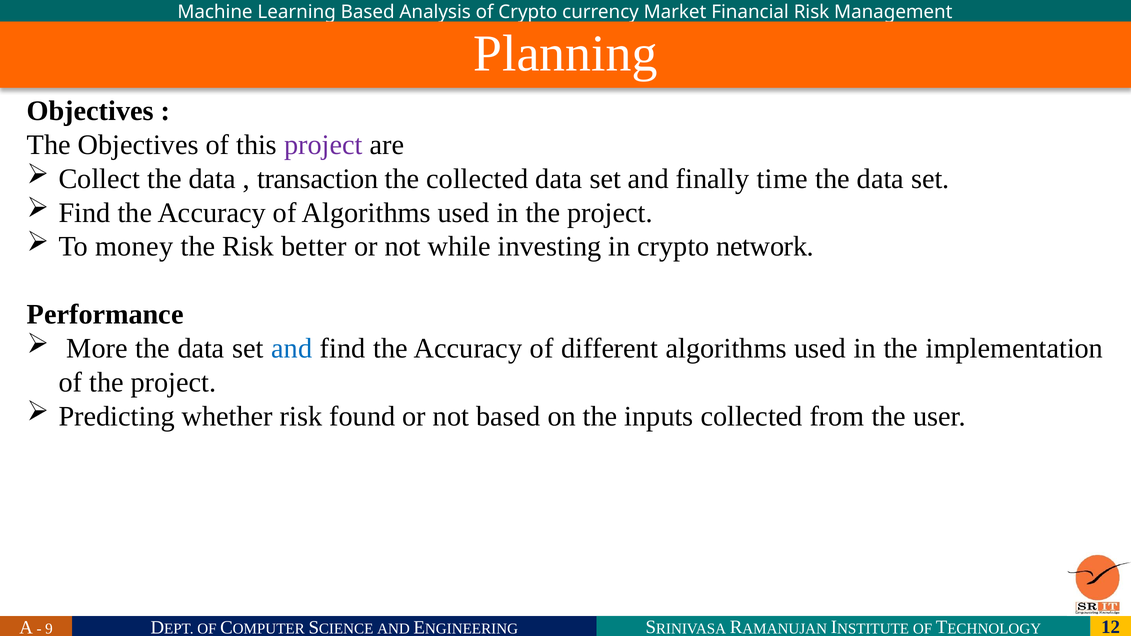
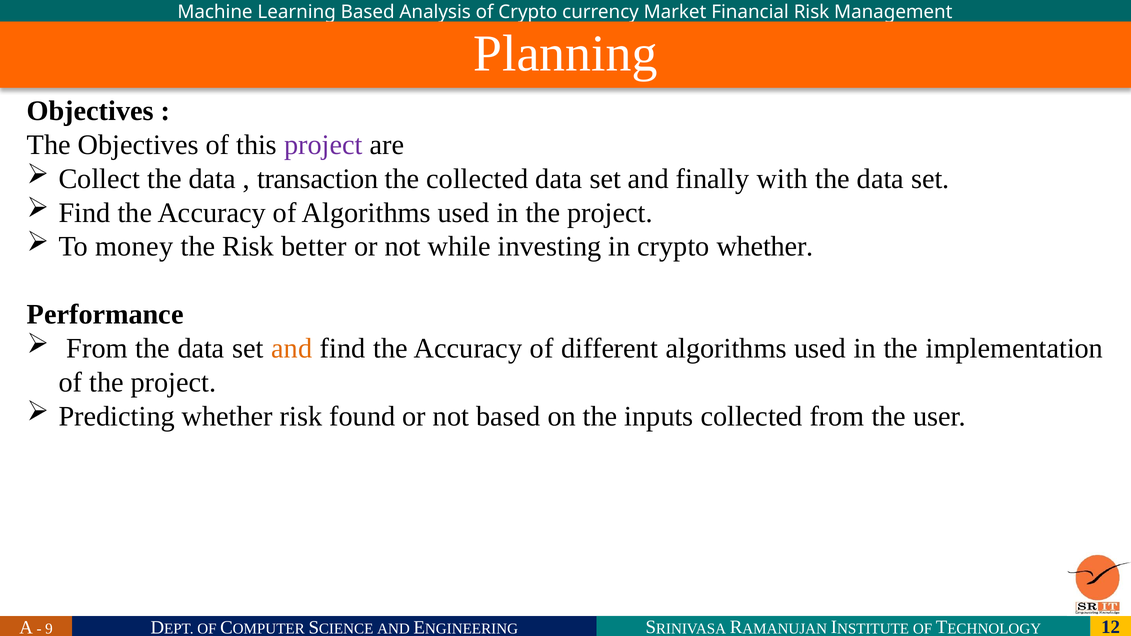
time: time -> with (782, 179)
crypto network: network -> whether (765, 247)
More: More -> From (97, 348)
and colour: blue -> orange (292, 348)
